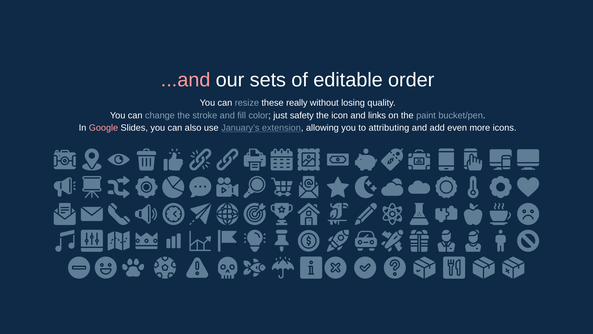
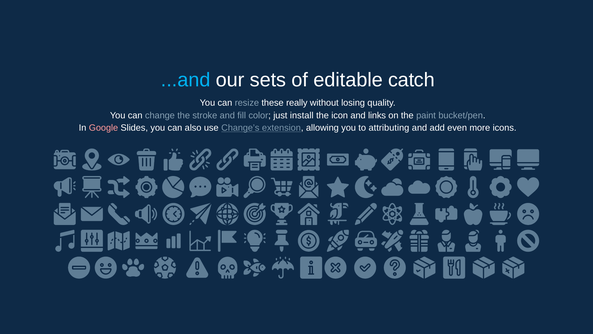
...and colour: pink -> light blue (186, 80)
order: order -> catch (411, 80)
safety: safety -> install (302, 115)
January’s: January’s -> Change’s (240, 128)
